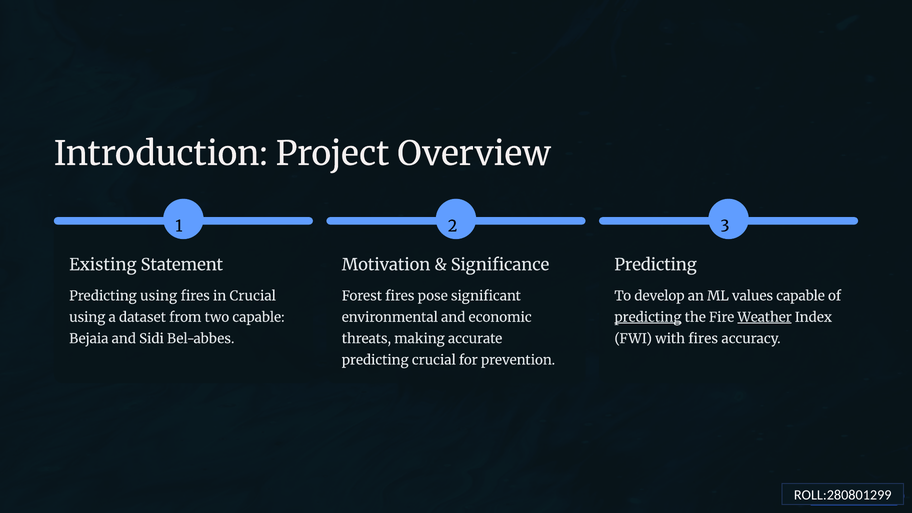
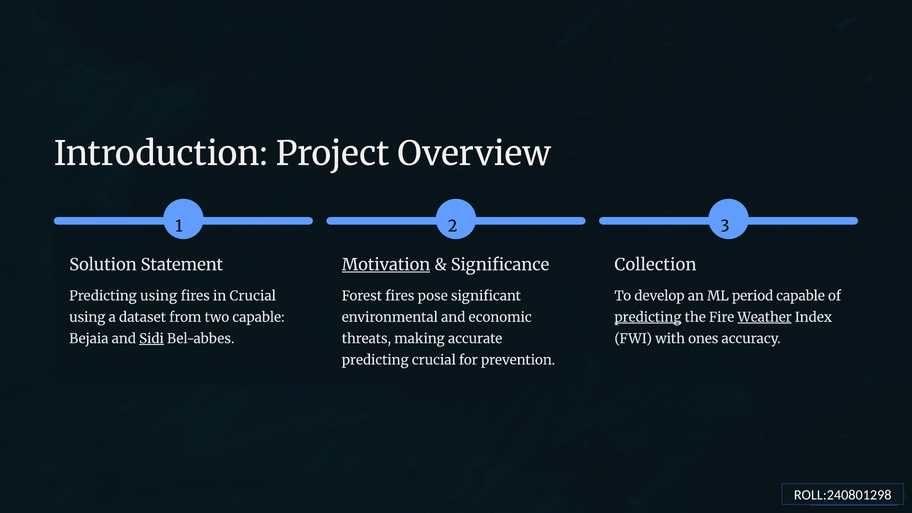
Existing: Existing -> Solution (103, 265)
Motivation underline: none -> present (386, 265)
Predicting: Predicting -> Collection (655, 265)
values: values -> period (753, 296)
Sidi underline: none -> present (151, 339)
with fires: fires -> ones (703, 339)
ROLL:280801299: ROLL:280801299 -> ROLL:240801298 (843, 495)
